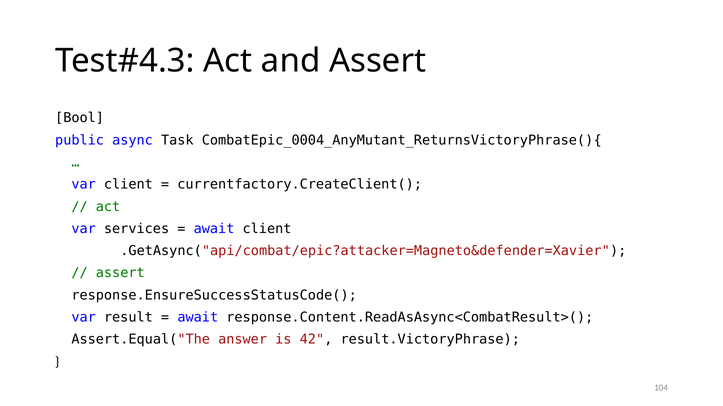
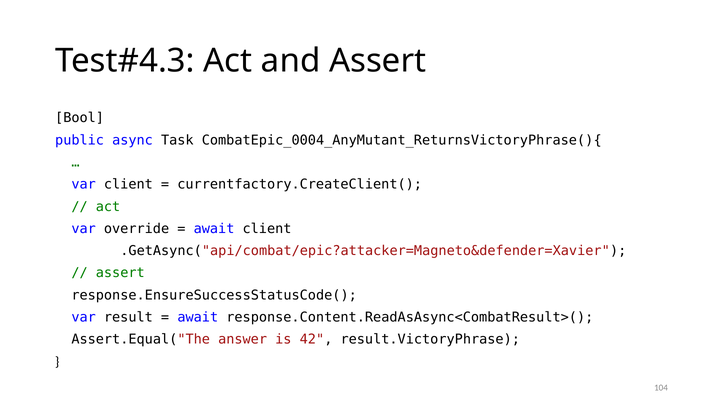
services: services -> override (137, 229)
